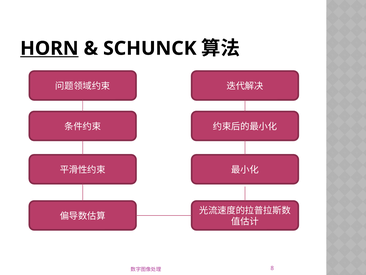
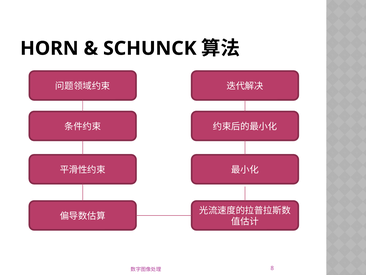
HORN underline: present -> none (49, 48)
